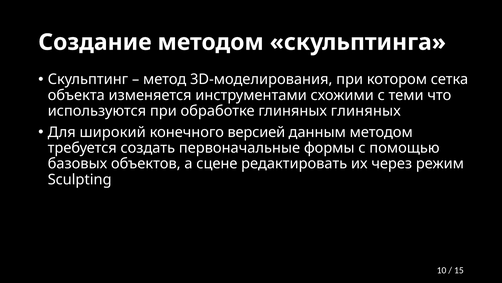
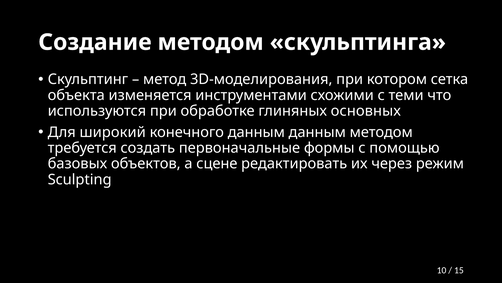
глиняных глиняных: глиняных -> основных (366, 111)
конечного версией: версией -> данным (256, 132)
